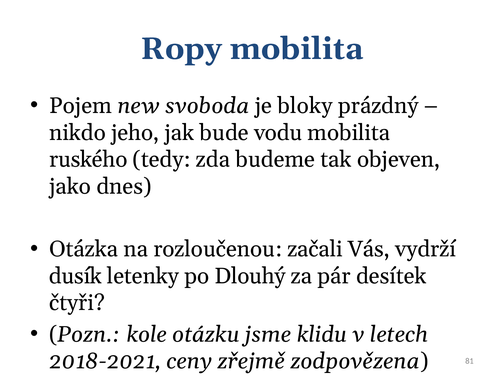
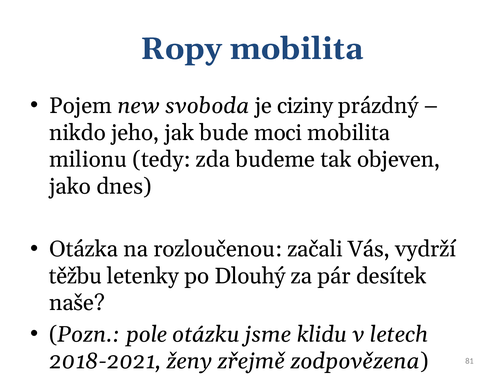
bloky: bloky -> ciziny (305, 106)
vodu: vodu -> moci (278, 133)
ruského: ruského -> milionu (88, 160)
dusík: dusík -> těžbu (75, 276)
čtyři: čtyři -> naše (77, 303)
kole: kole -> pole (147, 334)
ceny: ceny -> ženy (189, 361)
